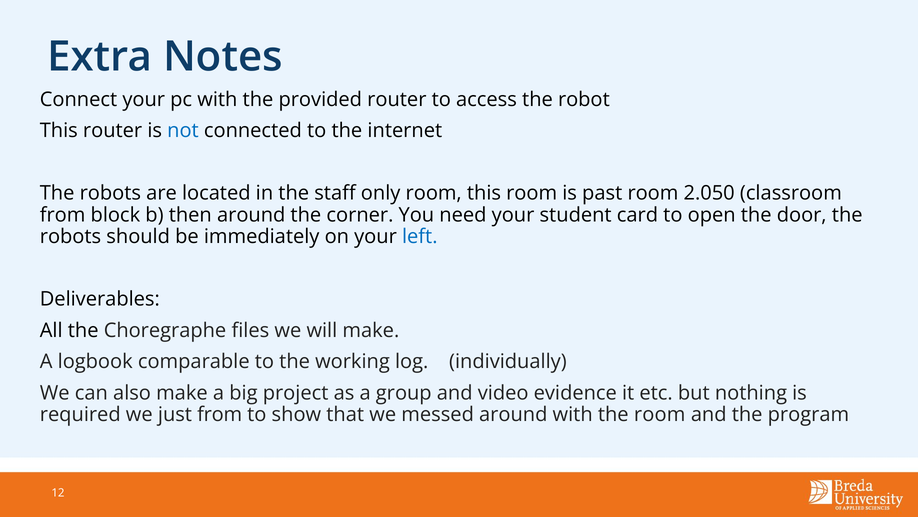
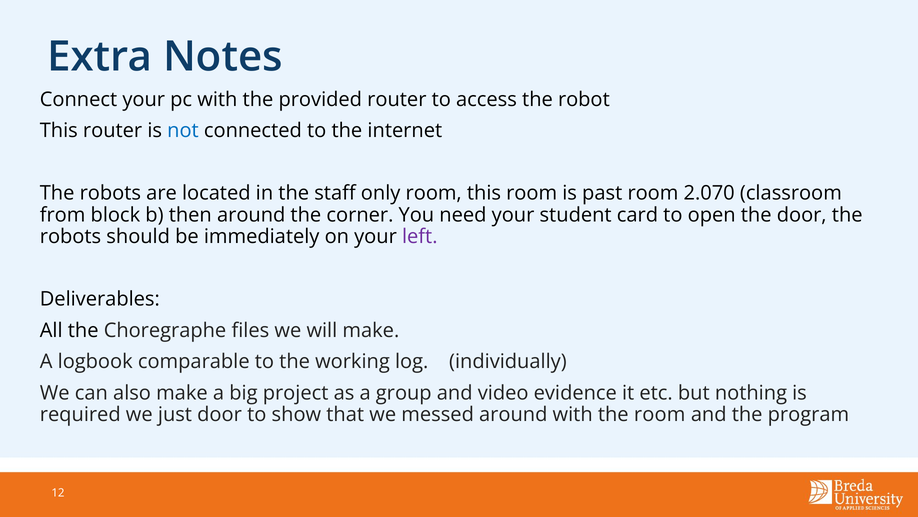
2.050: 2.050 -> 2.070 (709, 193)
left colour: blue -> purple (420, 236)
just from: from -> door (220, 414)
